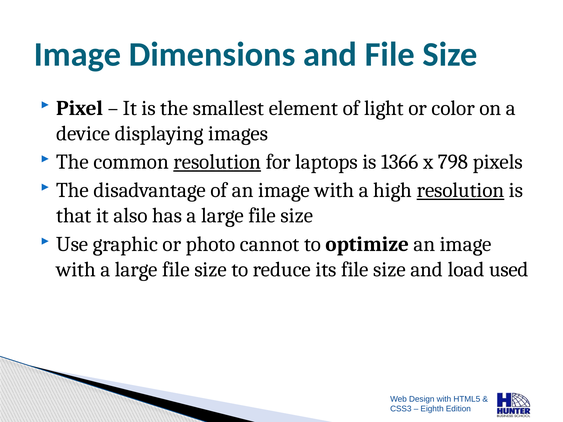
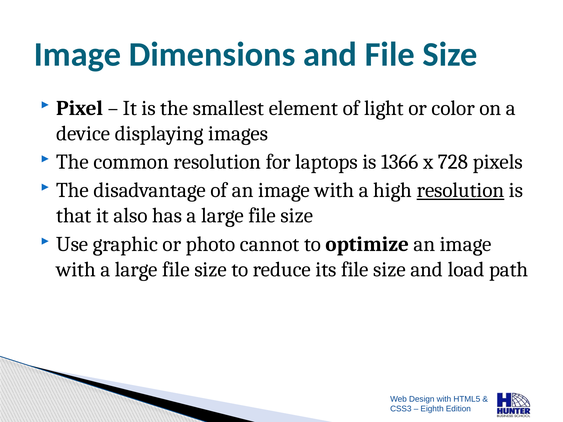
resolution underline: present -> none (217, 162)
798: 798 -> 728 (453, 162)
used: used -> path (509, 270)
